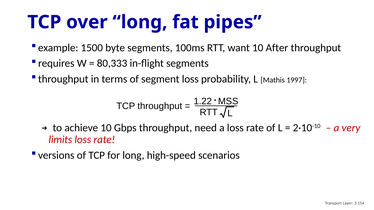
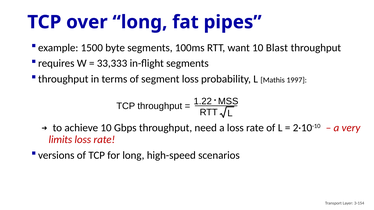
After: After -> Blast (277, 48)
80,333: 80,333 -> 33,333 (112, 63)
